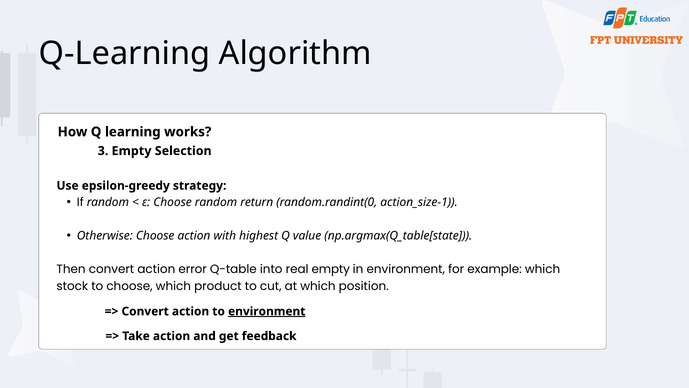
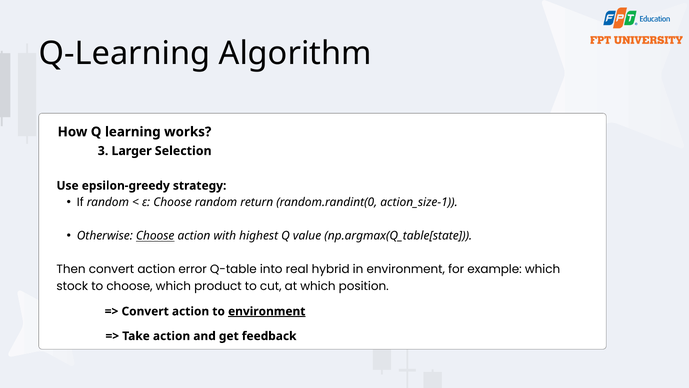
3 Empty: Empty -> Larger (132, 151)
Choose underline: none -> present (155, 236)
real empty: empty -> hybrid (331, 269)
